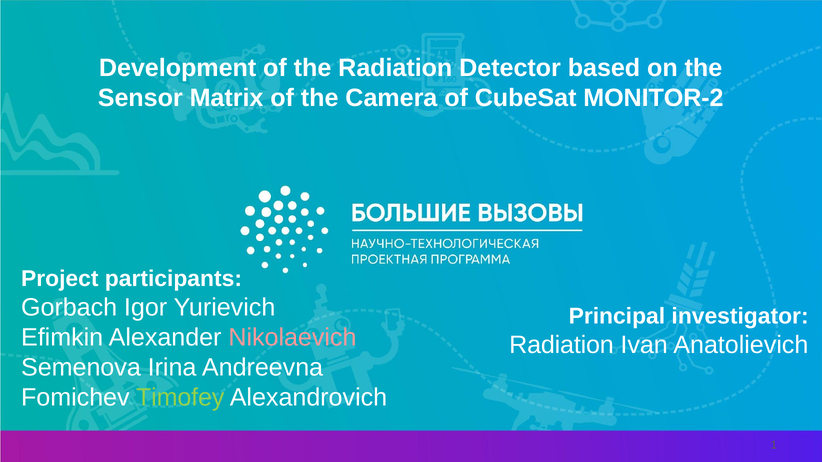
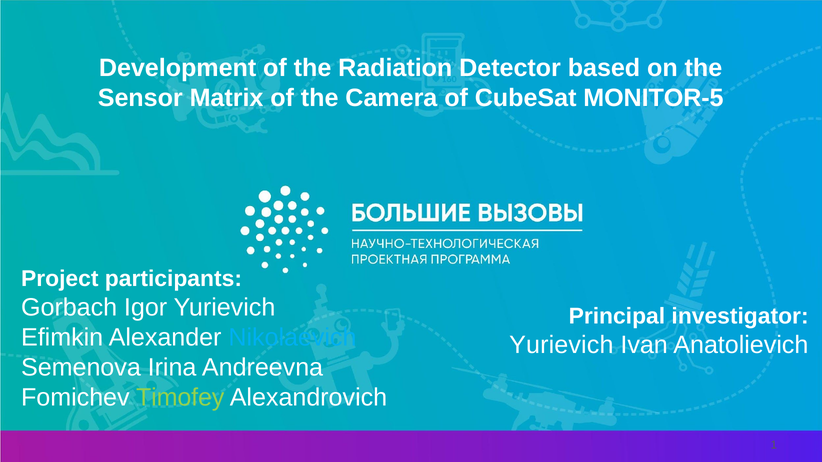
MONITOR-2: MONITOR-2 -> MONITOR-5 (653, 98)
Nikolaevich colour: pink -> light blue (292, 338)
Radiation: Radiation -> Yurievich (561, 345)
